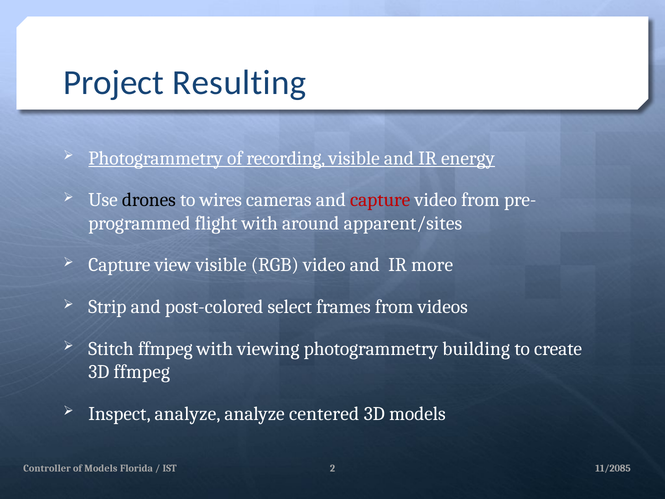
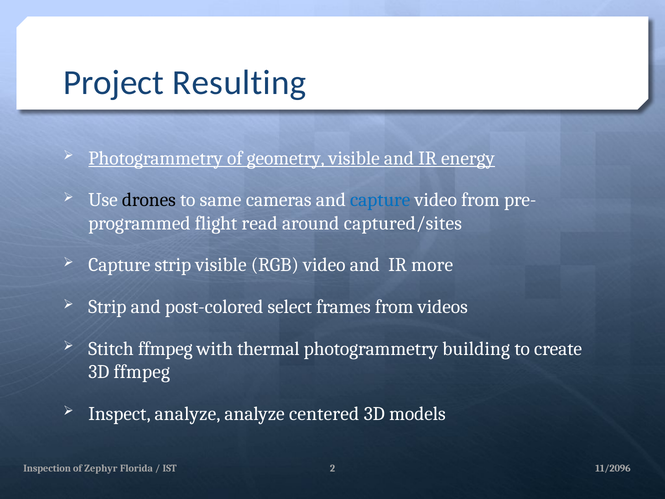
recording: recording -> geometry (286, 158)
wires: wires -> same (221, 200)
capture colour: red -> blue (380, 200)
flight with: with -> read (260, 223)
apparent/sites: apparent/sites -> captured/sites (403, 223)
Capture view: view -> strip (173, 265)
viewing: viewing -> thermal (268, 348)
Controller: Controller -> Inspection (47, 468)
of Models: Models -> Zephyr (101, 468)
11/2085: 11/2085 -> 11/2096 (613, 468)
